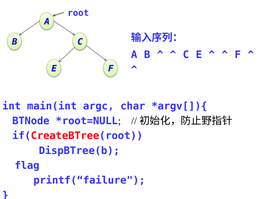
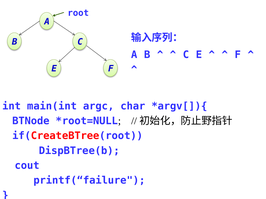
flag: flag -> cout (27, 166)
